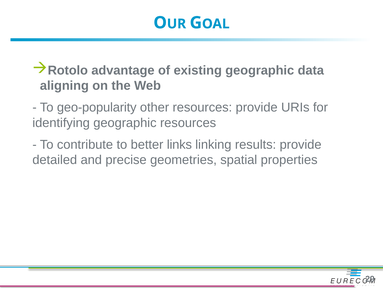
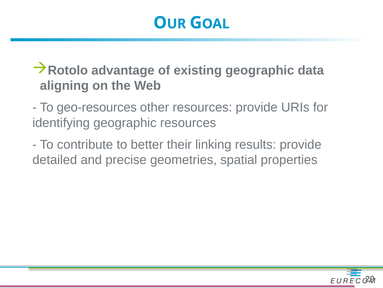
geo-popularity: geo-popularity -> geo-resources (97, 107)
links: links -> their (179, 144)
